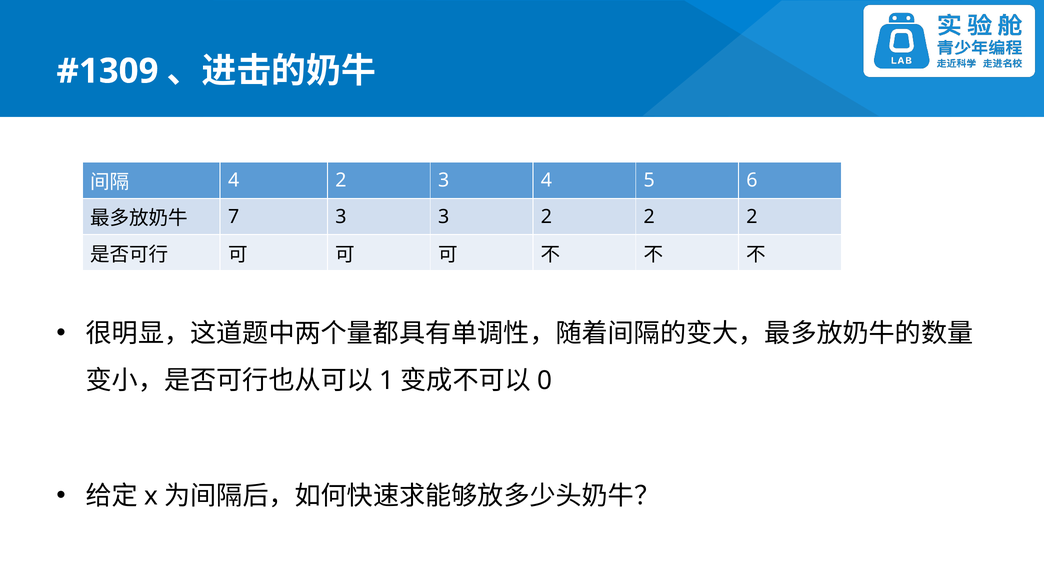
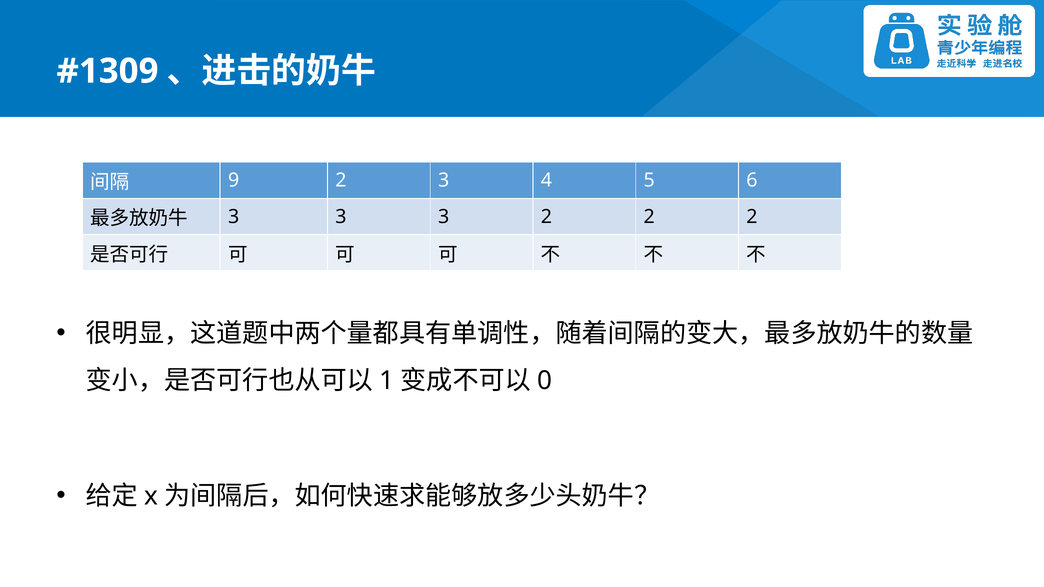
4: 4 -> 9 (234, 181)
7: 7 -> 3 (234, 217)
